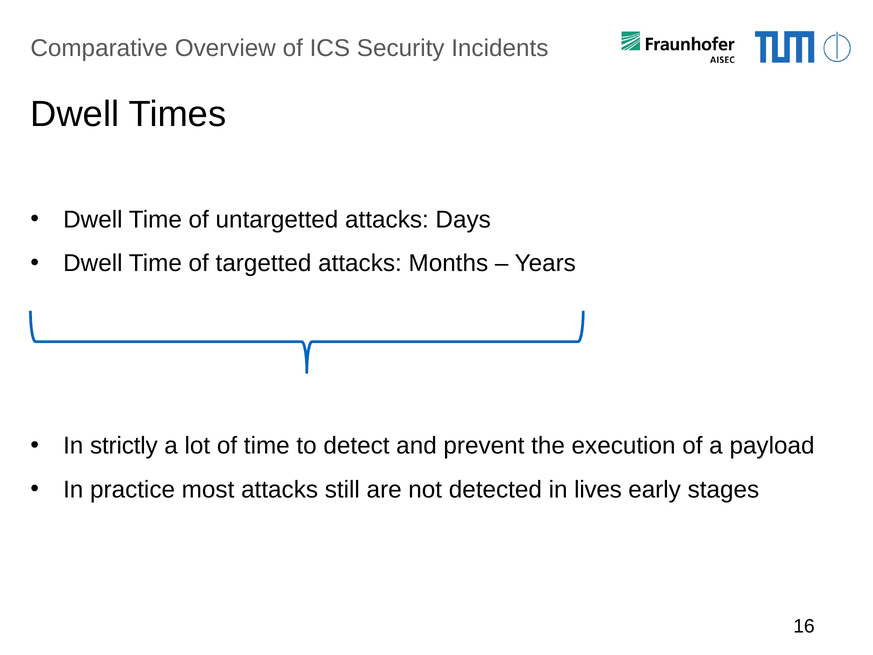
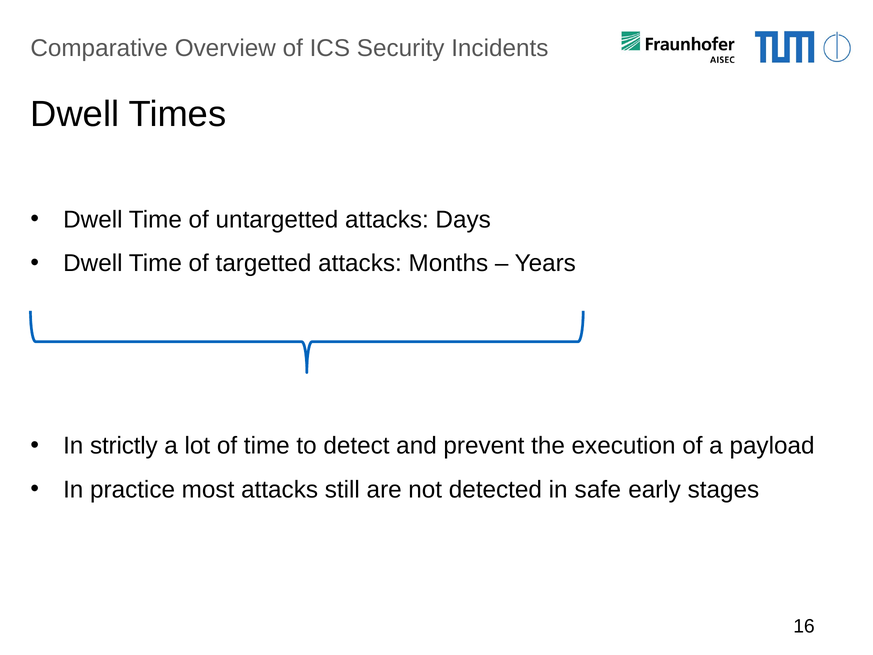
lives: lives -> safe (598, 489)
